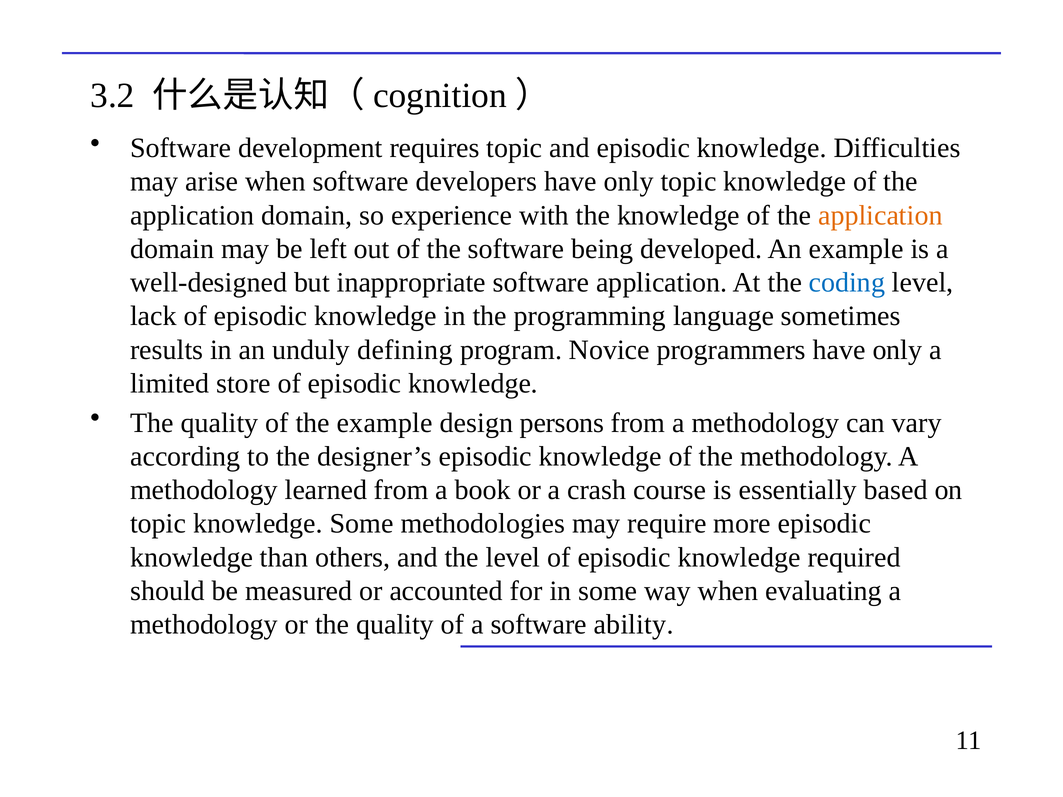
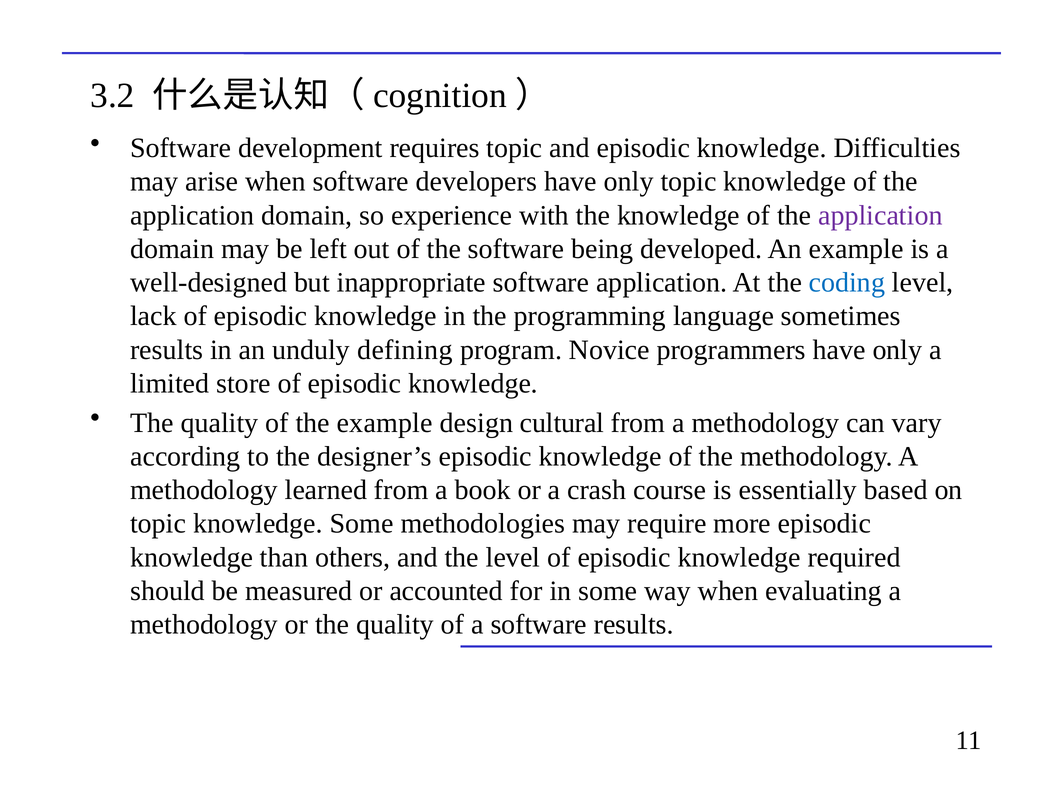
application colour: orange -> purple (880, 215)
persons: persons -> cultural (562, 423)
software ability: ability -> results (634, 625)
